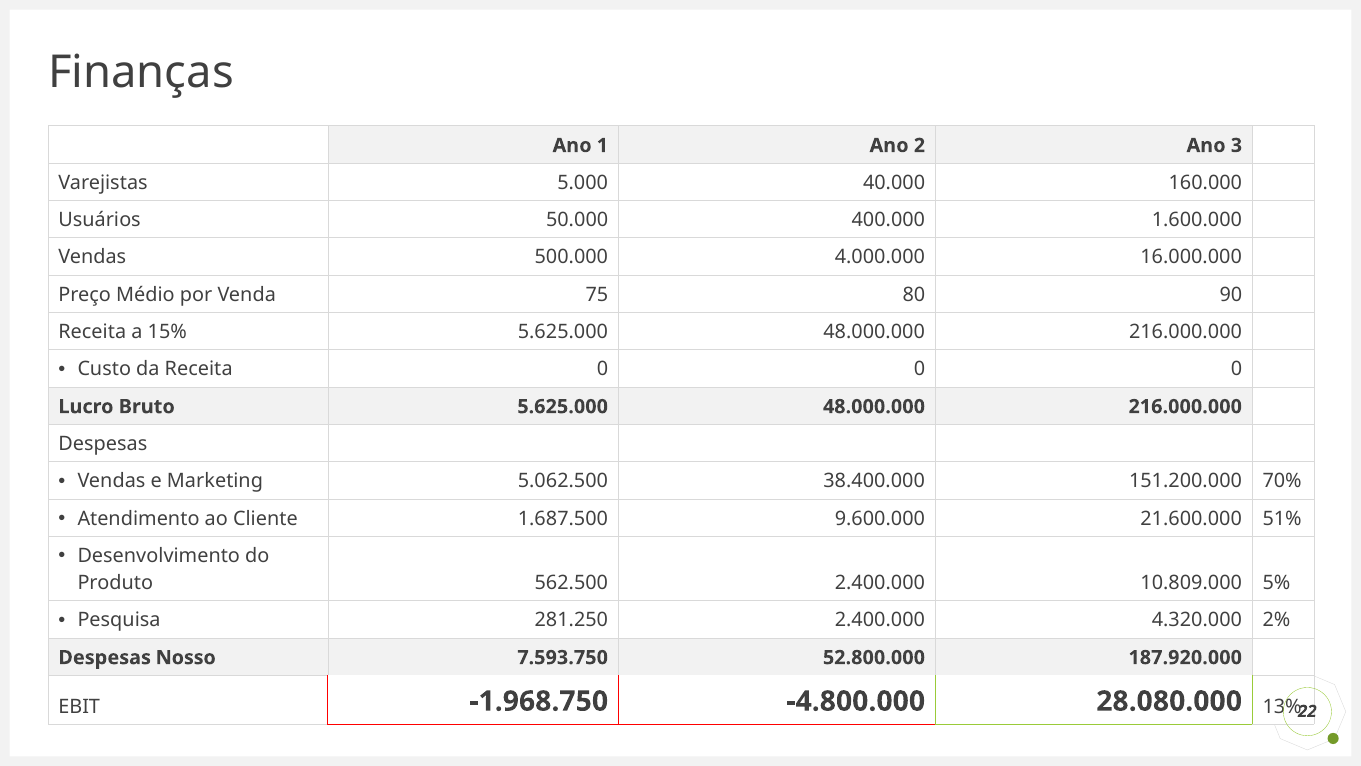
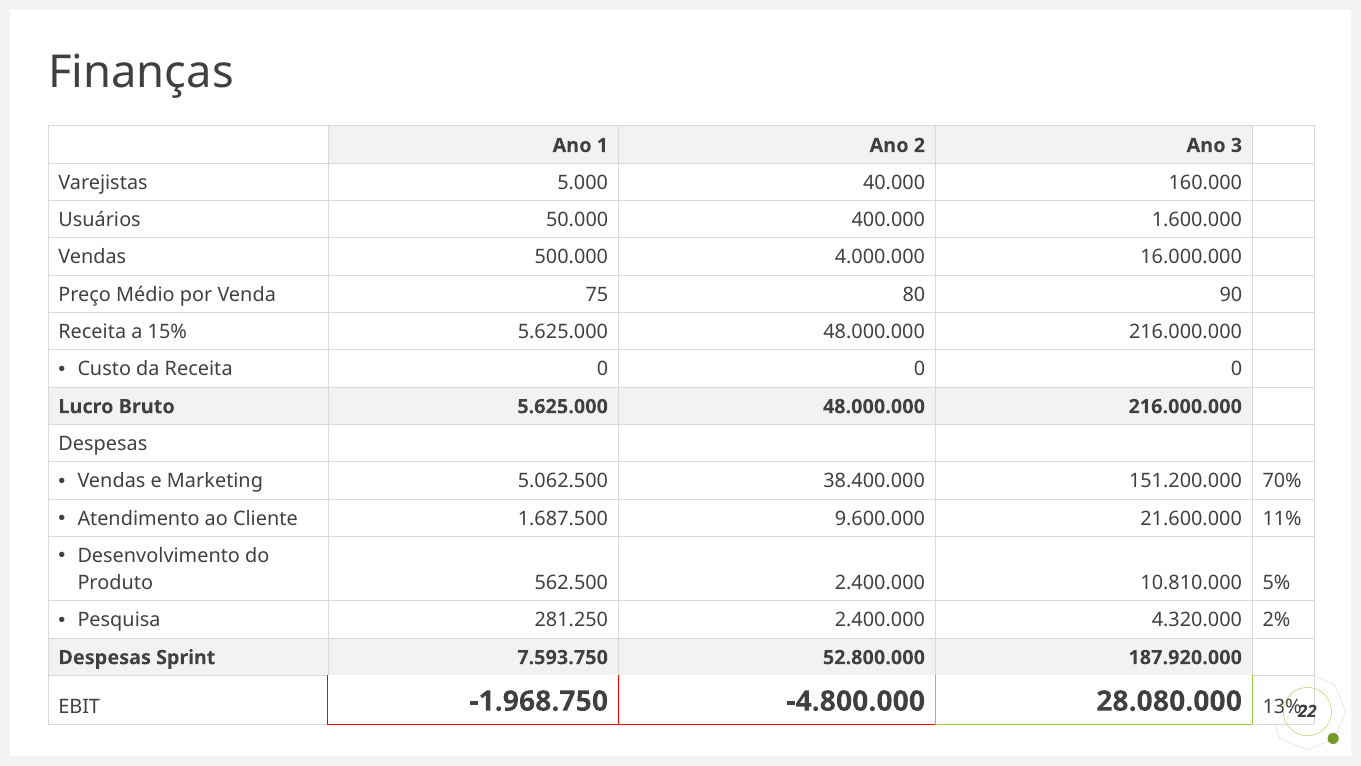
51%: 51% -> 11% (1282, 518)
10.809.000: 10.809.000 -> 10.810.000 (1191, 583)
Nosso: Nosso -> Sprint (186, 657)
